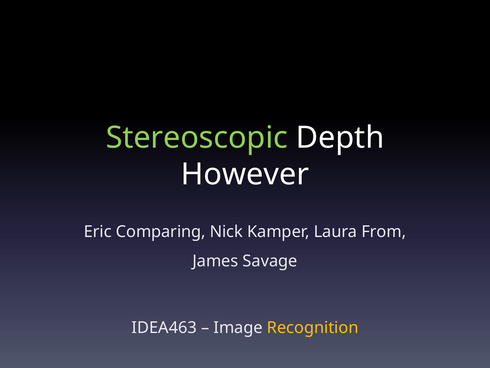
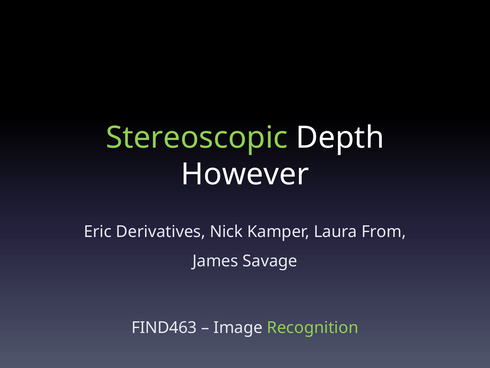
Comparing: Comparing -> Derivatives (161, 231)
IDEA463: IDEA463 -> FIND463 (164, 327)
Recognition colour: yellow -> light green (313, 327)
